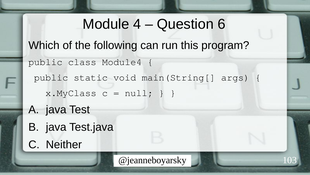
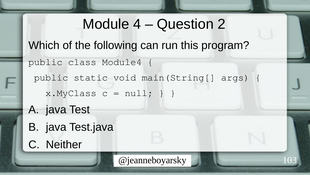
6: 6 -> 2 (222, 24)
